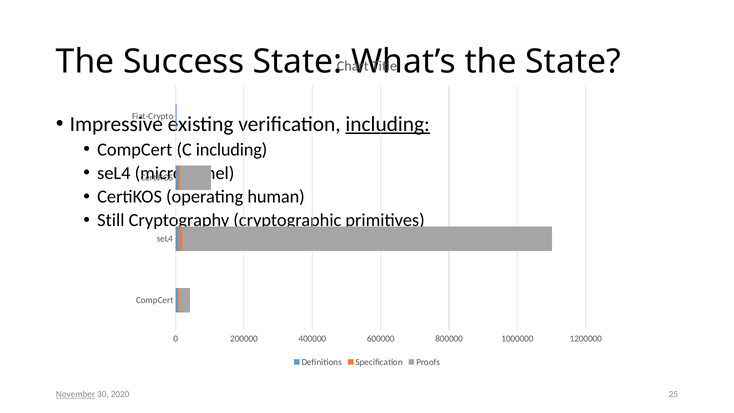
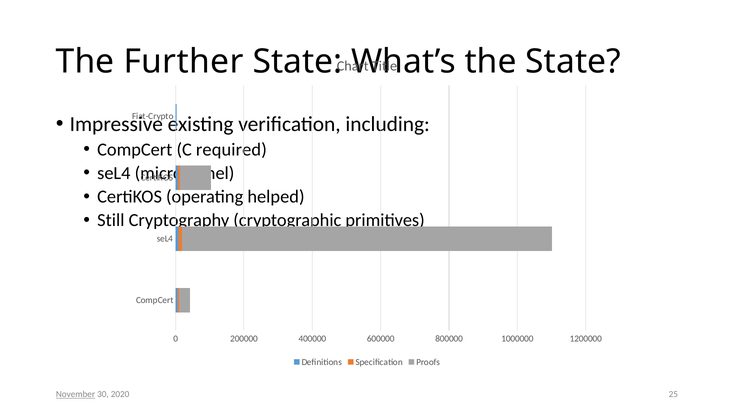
Success: Success -> Further (183, 62)
including underline: present -> none (388, 124)
C including: including -> required (231, 149)
human: human -> helped (276, 197)
